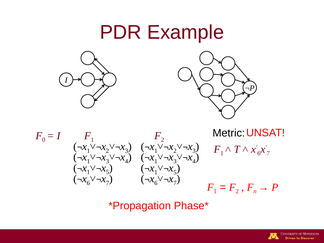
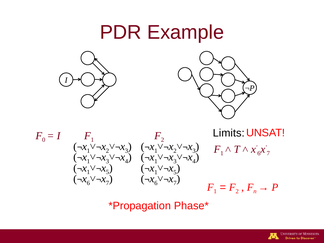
Metric: Metric -> Limits (229, 133)
